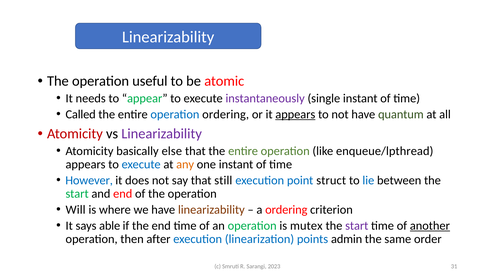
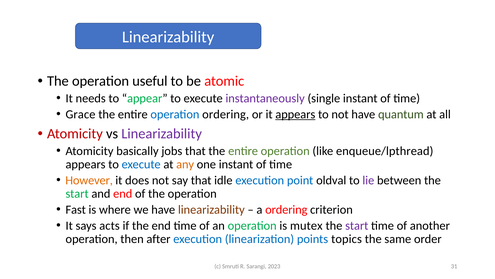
Called: Called -> Grace (81, 114)
else: else -> jobs (172, 151)
However colour: blue -> orange (89, 180)
still: still -> idle (223, 180)
struct: struct -> oldval (331, 180)
lie colour: blue -> purple (368, 180)
Will: Will -> Fast (76, 209)
able: able -> acts (110, 225)
another underline: present -> none (430, 225)
admin: admin -> topics (347, 239)
